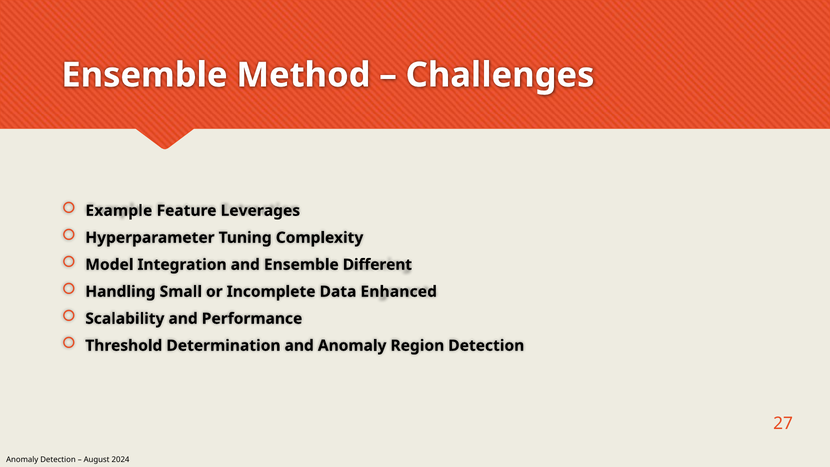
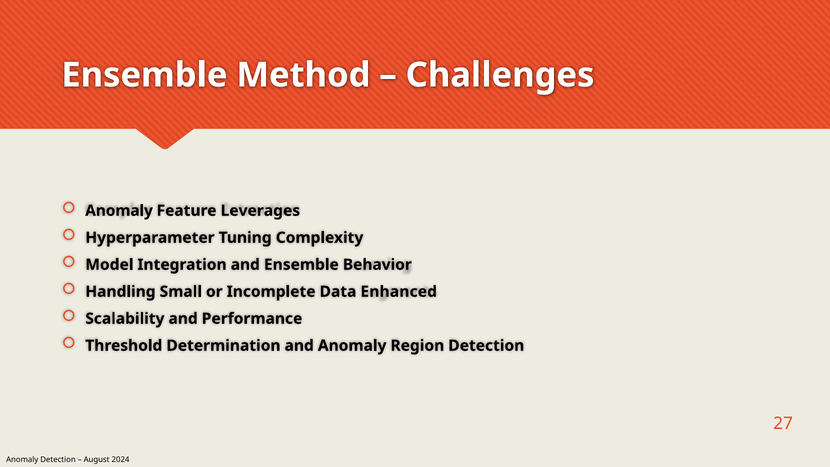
Example: Example -> Anomaly (119, 211)
Different: Different -> Behavior (377, 265)
